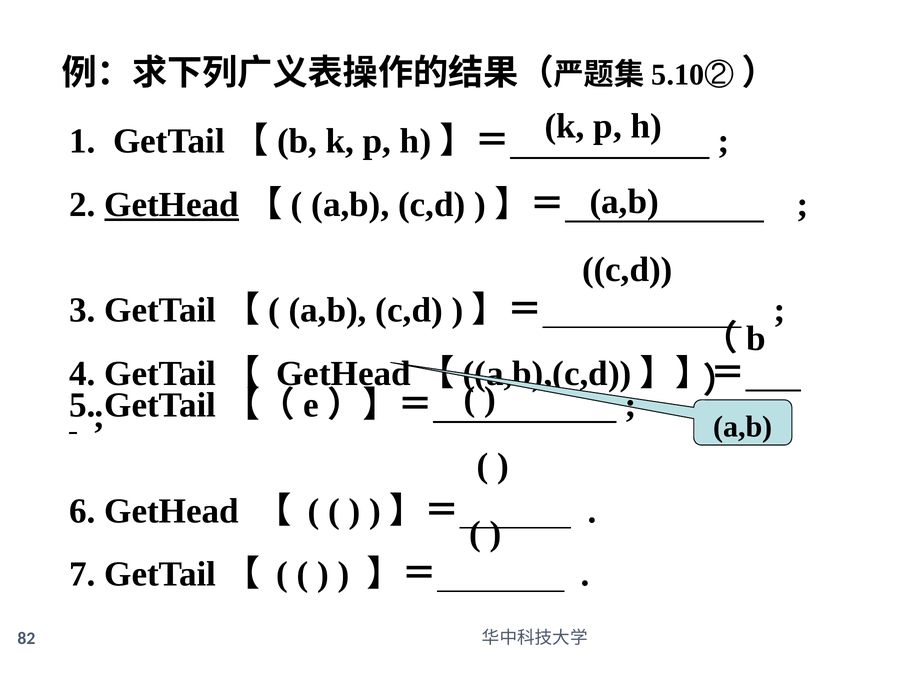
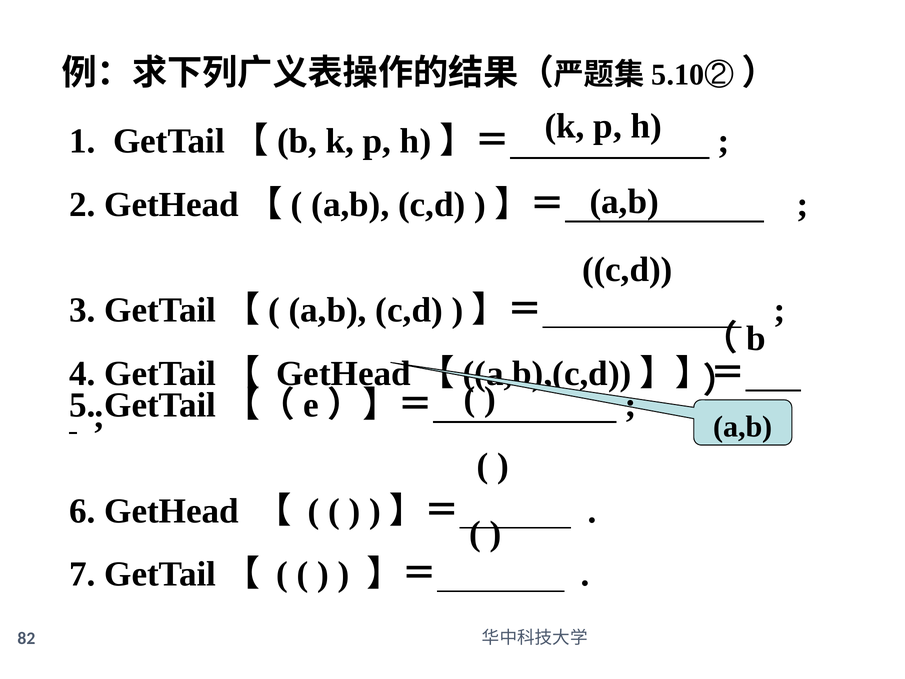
GetHead underline: present -> none (172, 205)
